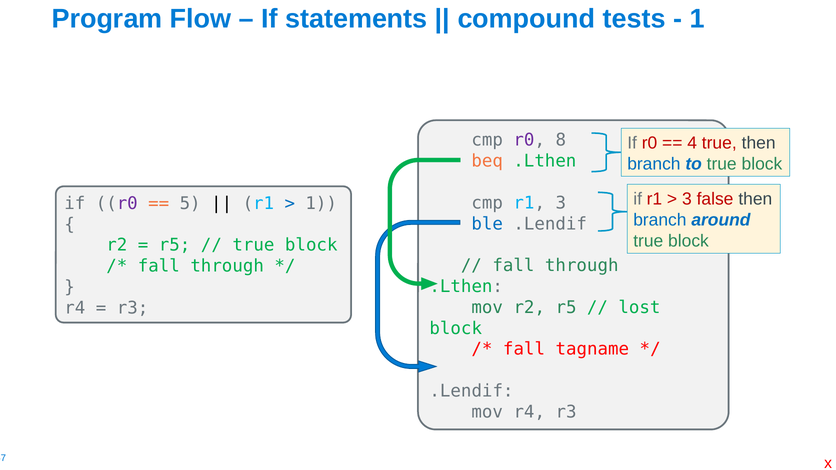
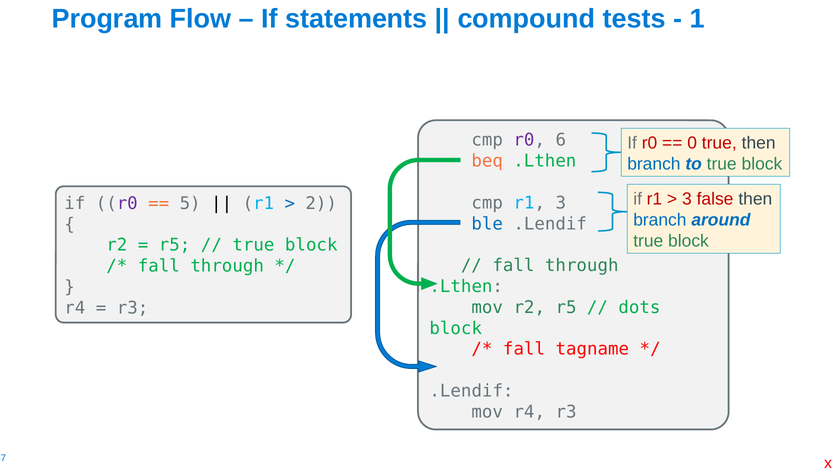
8: 8 -> 6 (561, 140)
4: 4 -> 0 (692, 143)
1: 1 -> 2 (321, 204)
lost: lost -> dots (639, 308)
